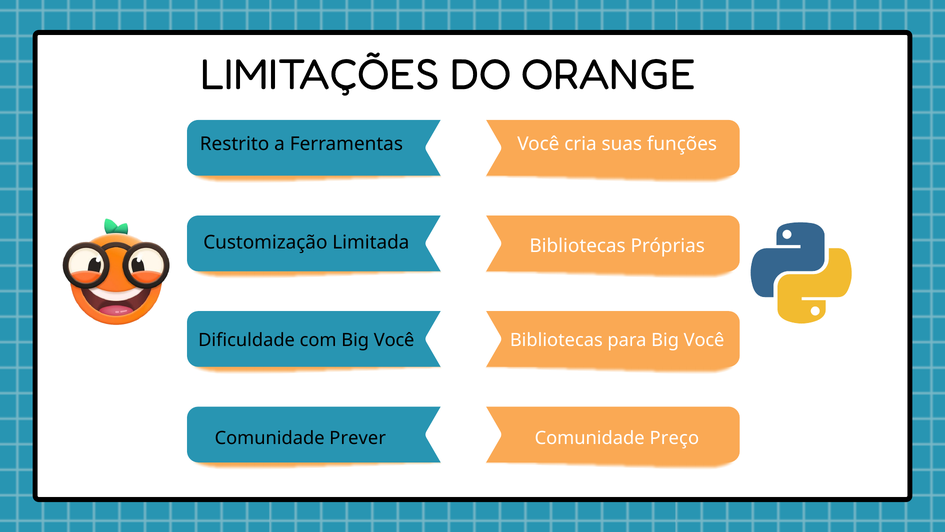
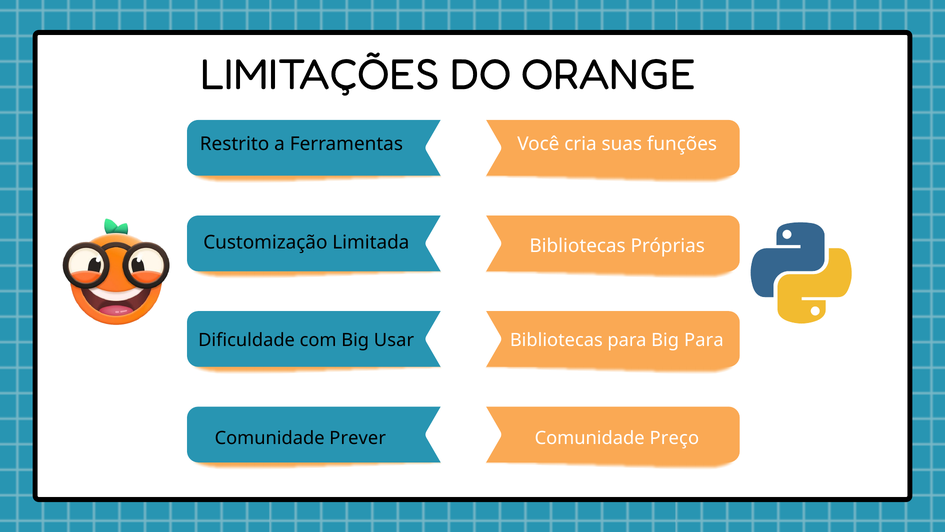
com Big Você: Você -> Usar (394, 340)
para Big Você: Você -> Para (704, 340)
